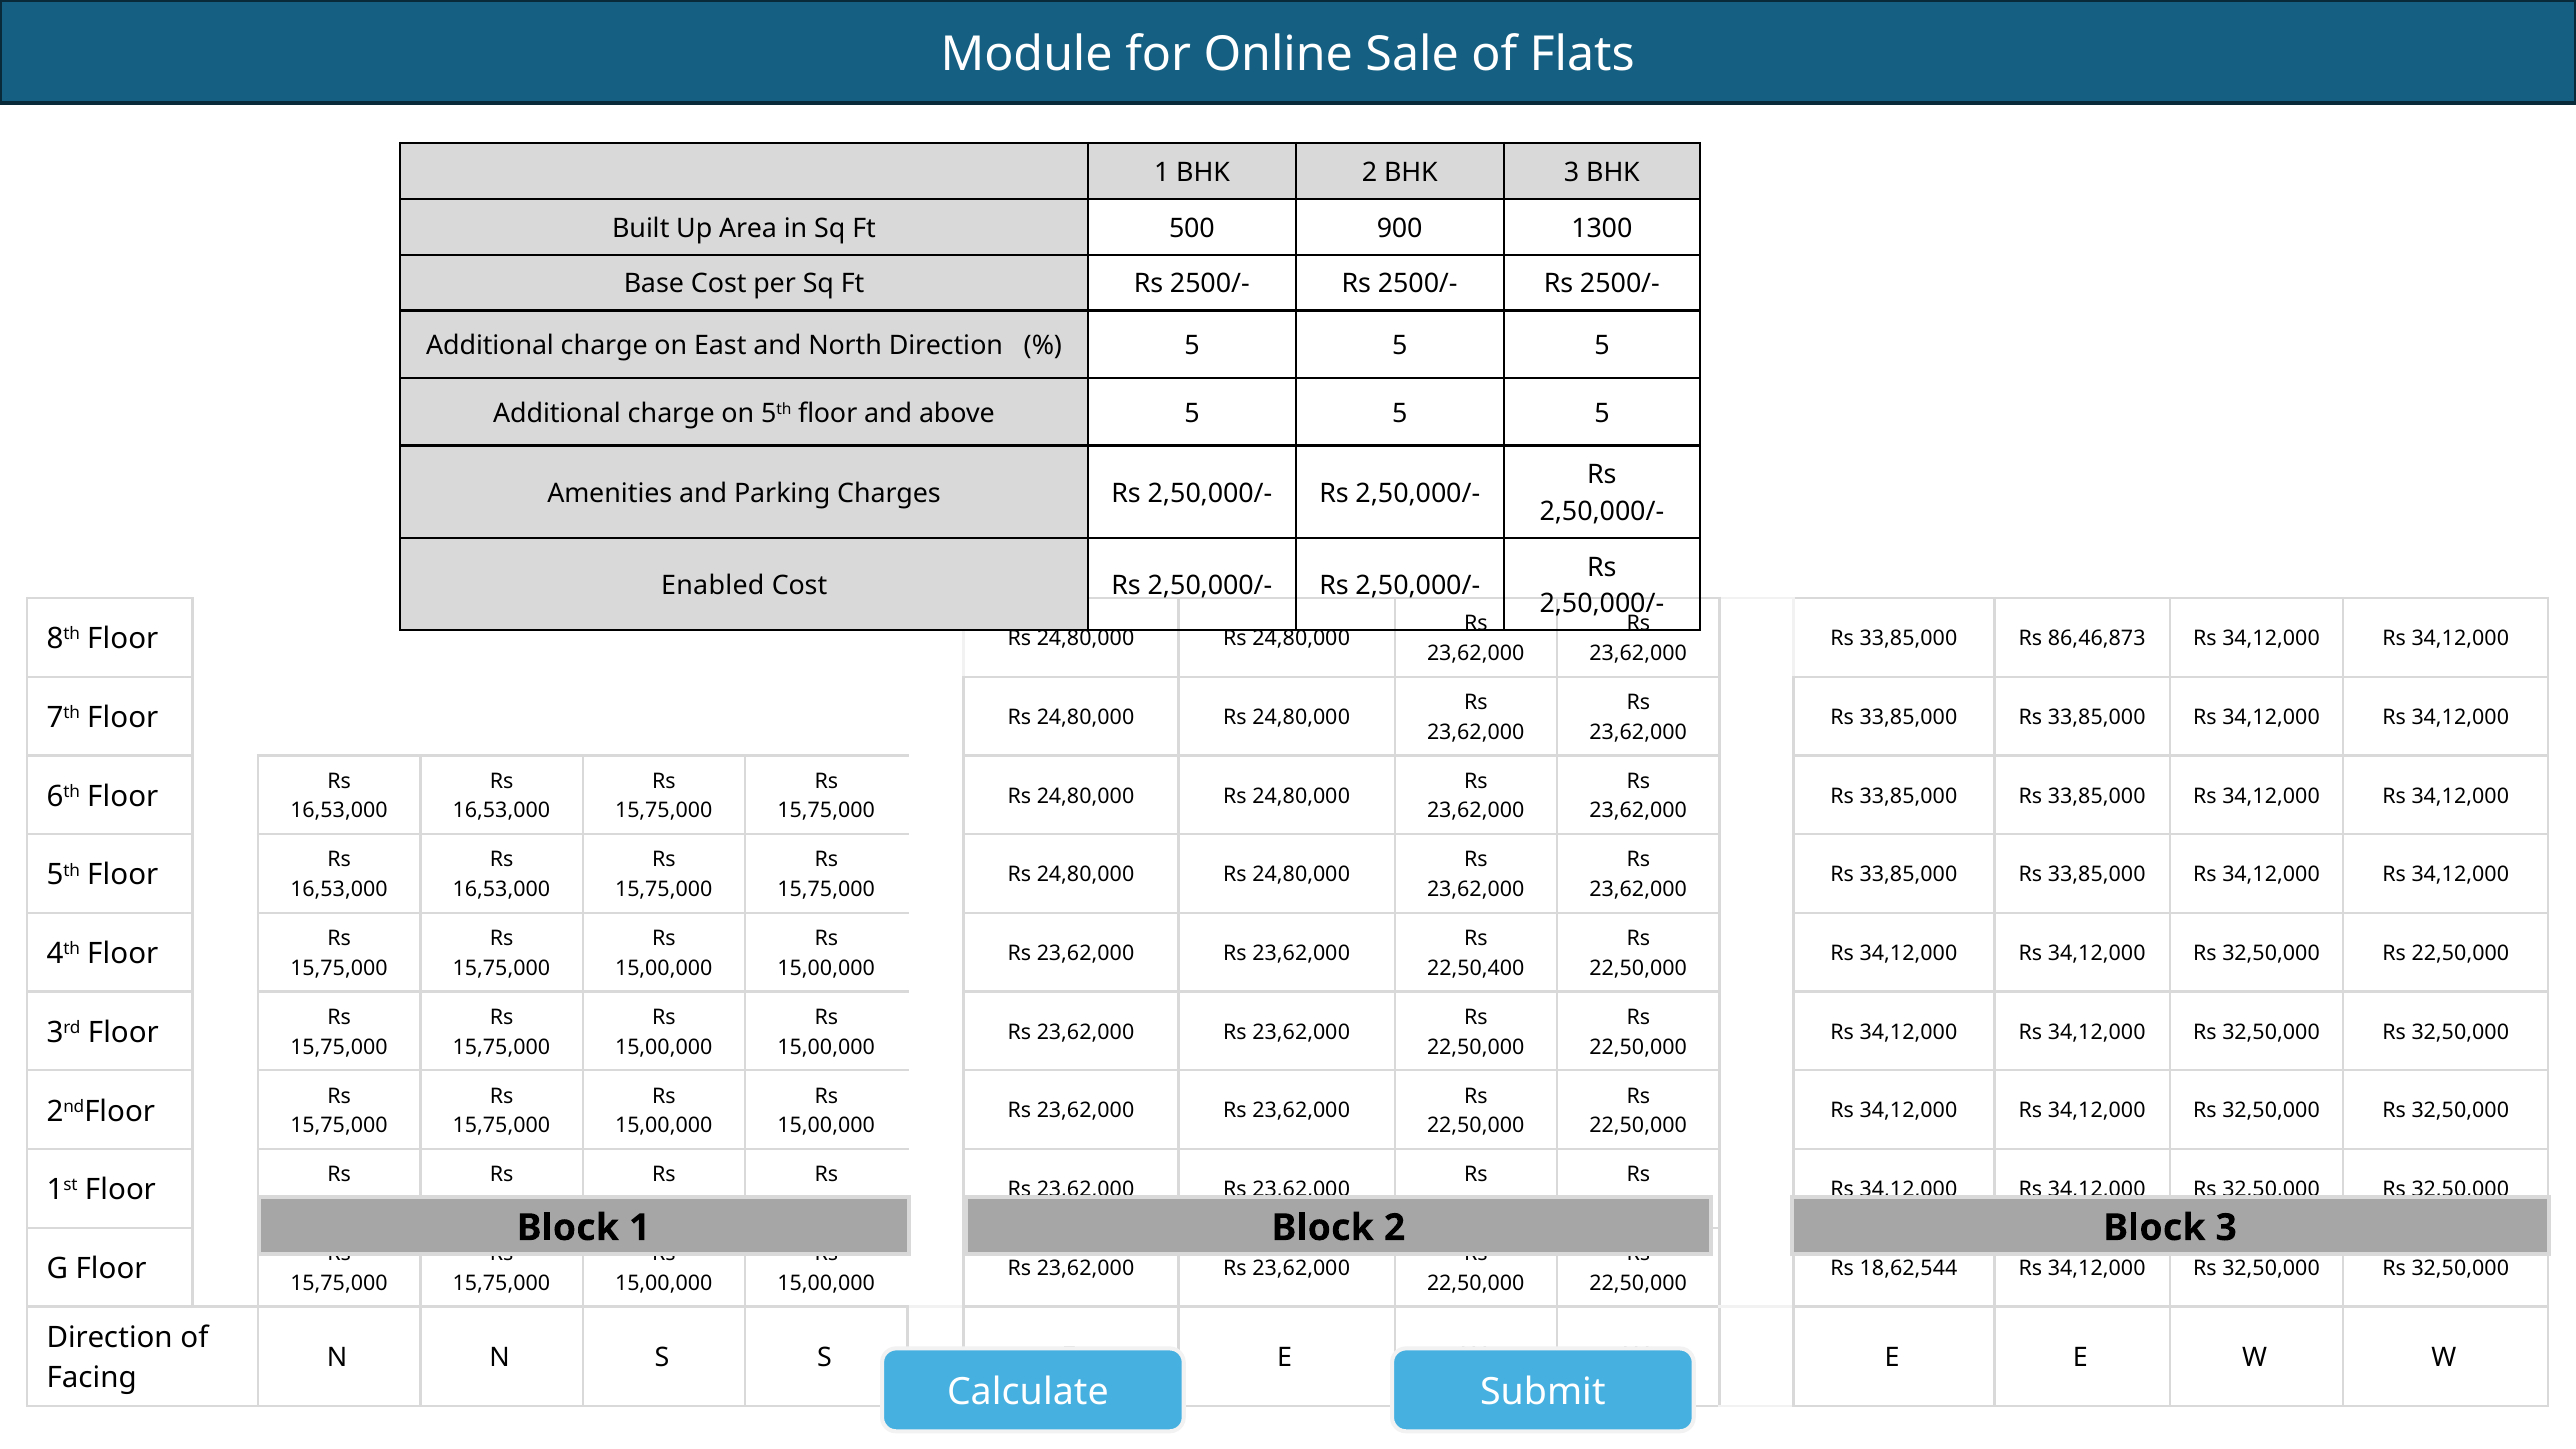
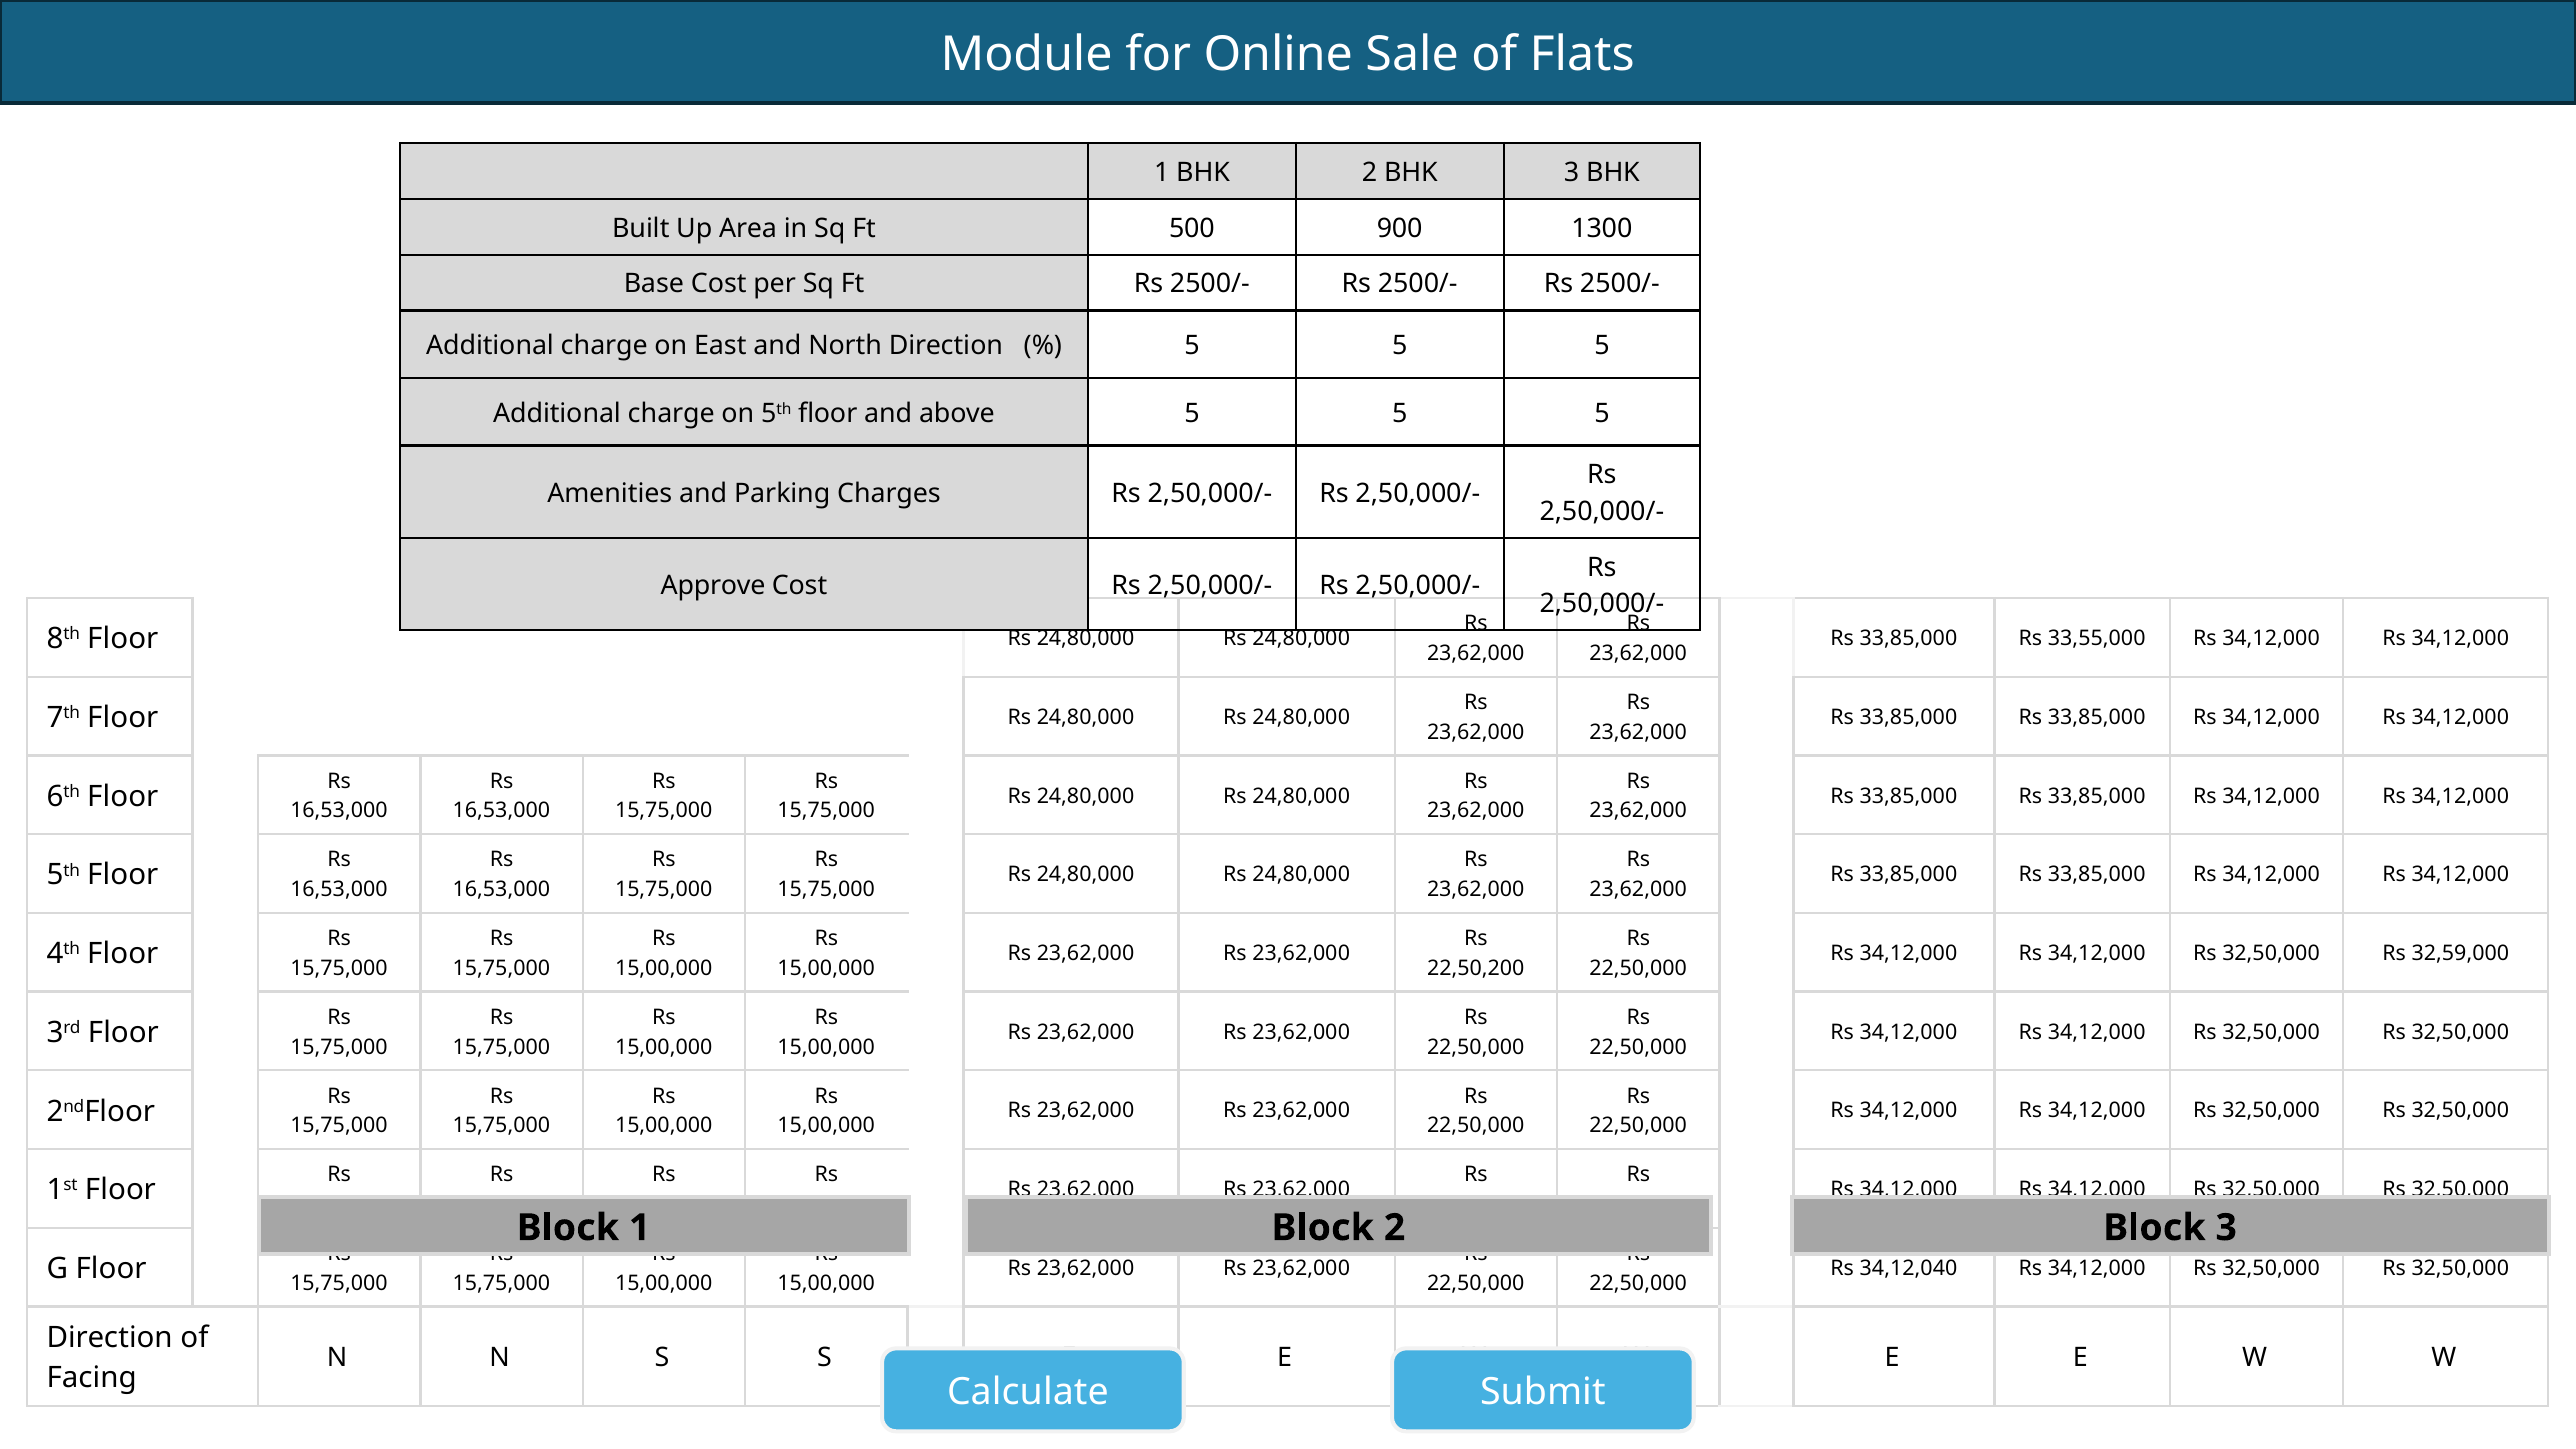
Enabled: Enabled -> Approve (713, 585)
86,46,873: 86,46,873 -> 33,55,000 (2097, 639)
32,50,000 Rs 22,50,000: 22,50,000 -> 32,59,000 (2460, 953)
22,50,400: 22,50,400 -> 22,50,200 (1476, 968)
18,62,544: 18,62,544 -> 34,12,040 (1909, 1268)
